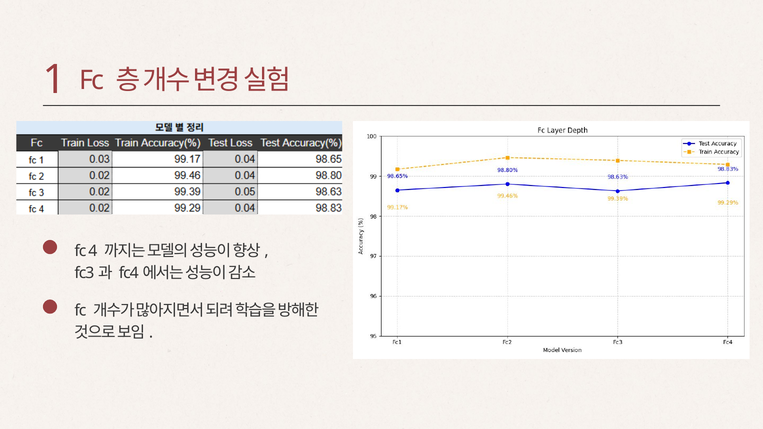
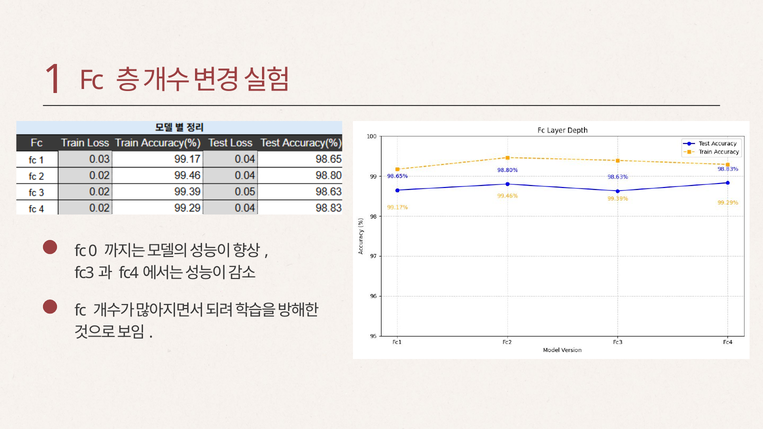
4: 4 -> 0 (93, 251)
